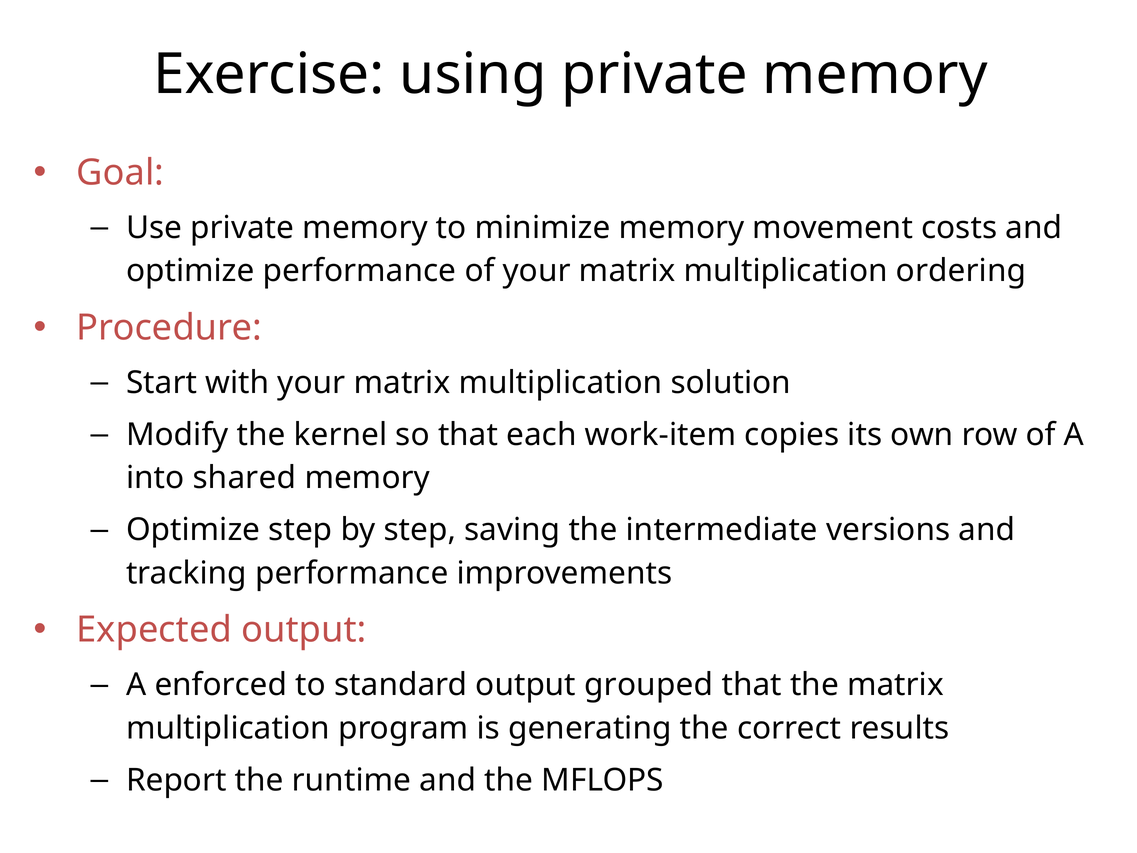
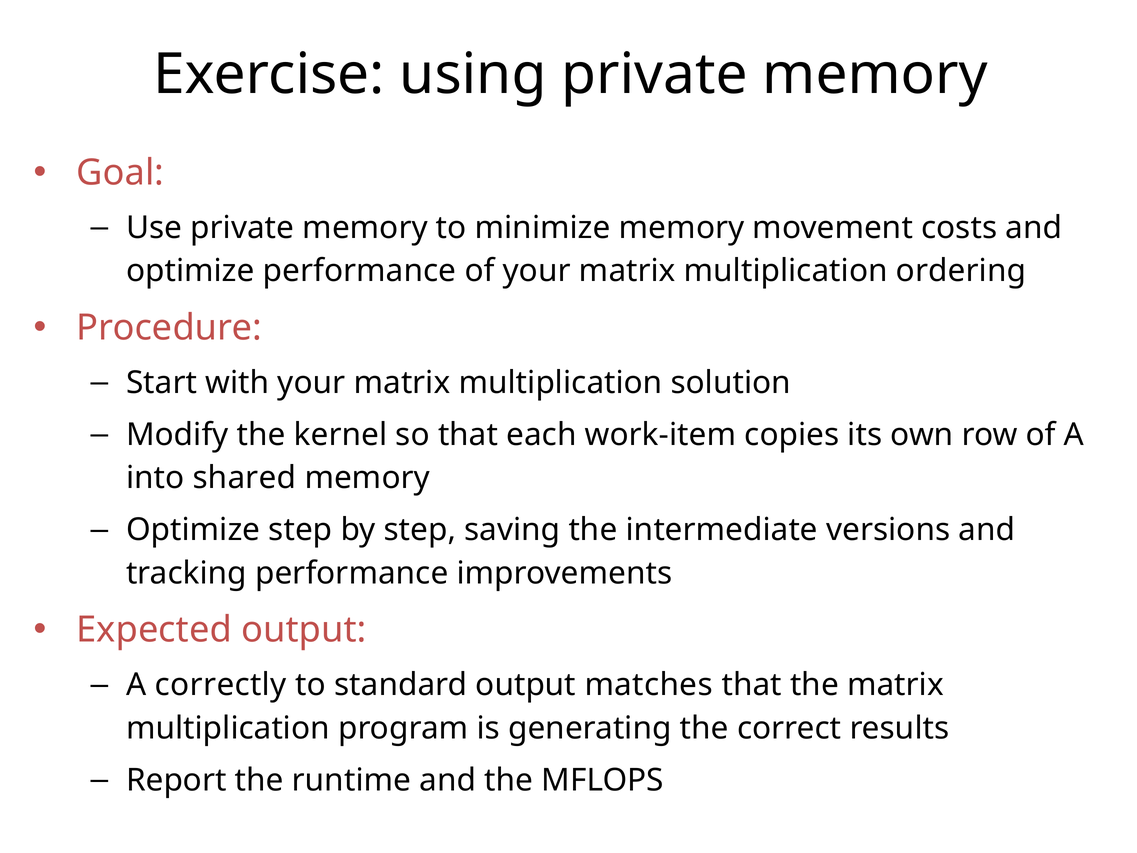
enforced: enforced -> correctly (221, 685)
grouped: grouped -> matches (649, 685)
